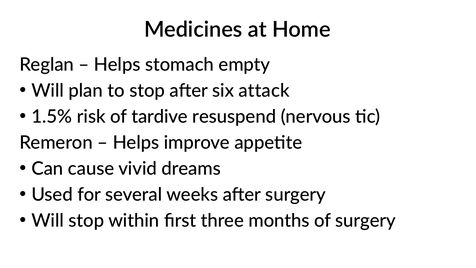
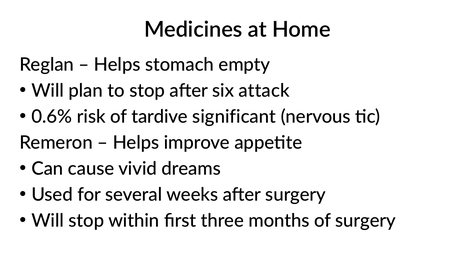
1.5%: 1.5% -> 0.6% (52, 117)
resuspend: resuspend -> significant (234, 117)
